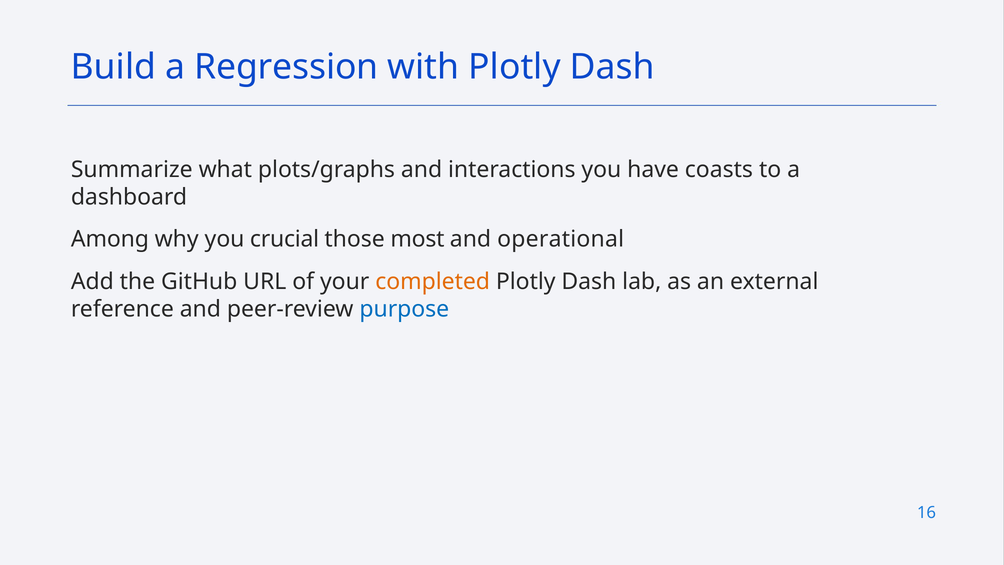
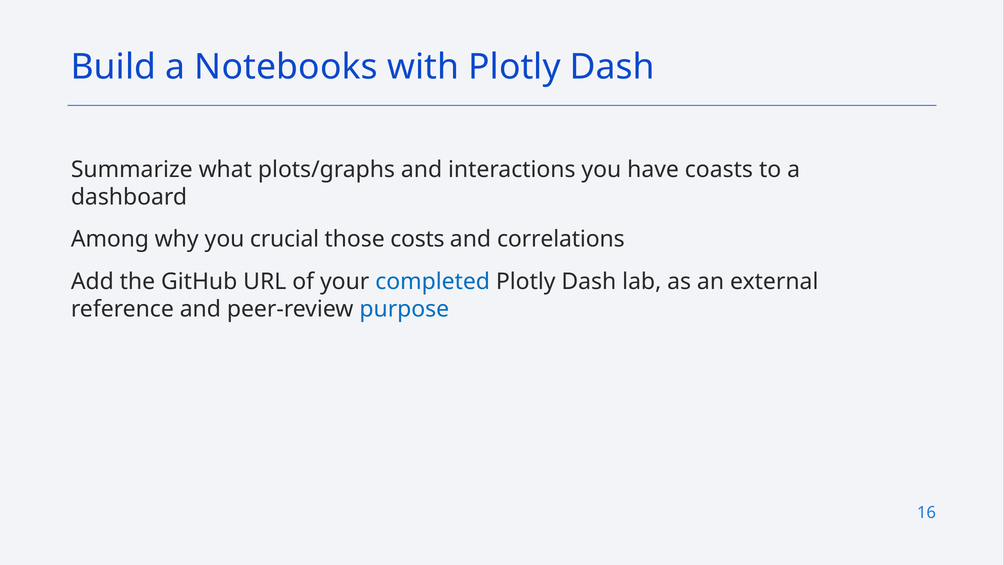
Regression: Regression -> Notebooks (286, 67)
most: most -> costs (417, 239)
operational: operational -> correlations (561, 239)
completed colour: orange -> blue (433, 281)
